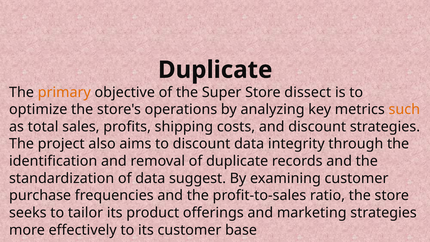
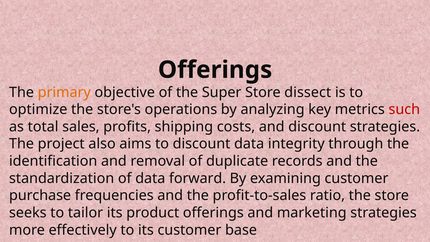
Duplicate: Duplicate -> Offerings (215, 70)
such colour: orange -> red (404, 109)
suggest: suggest -> forward (198, 178)
